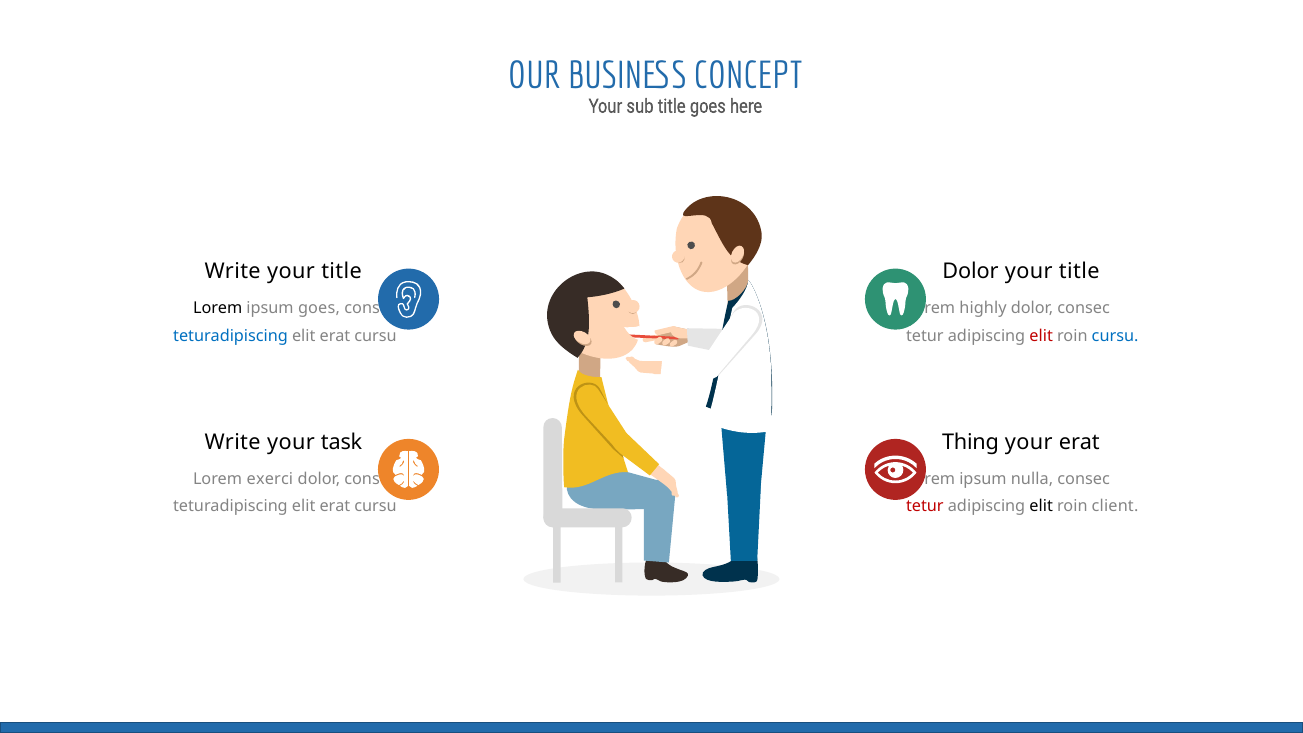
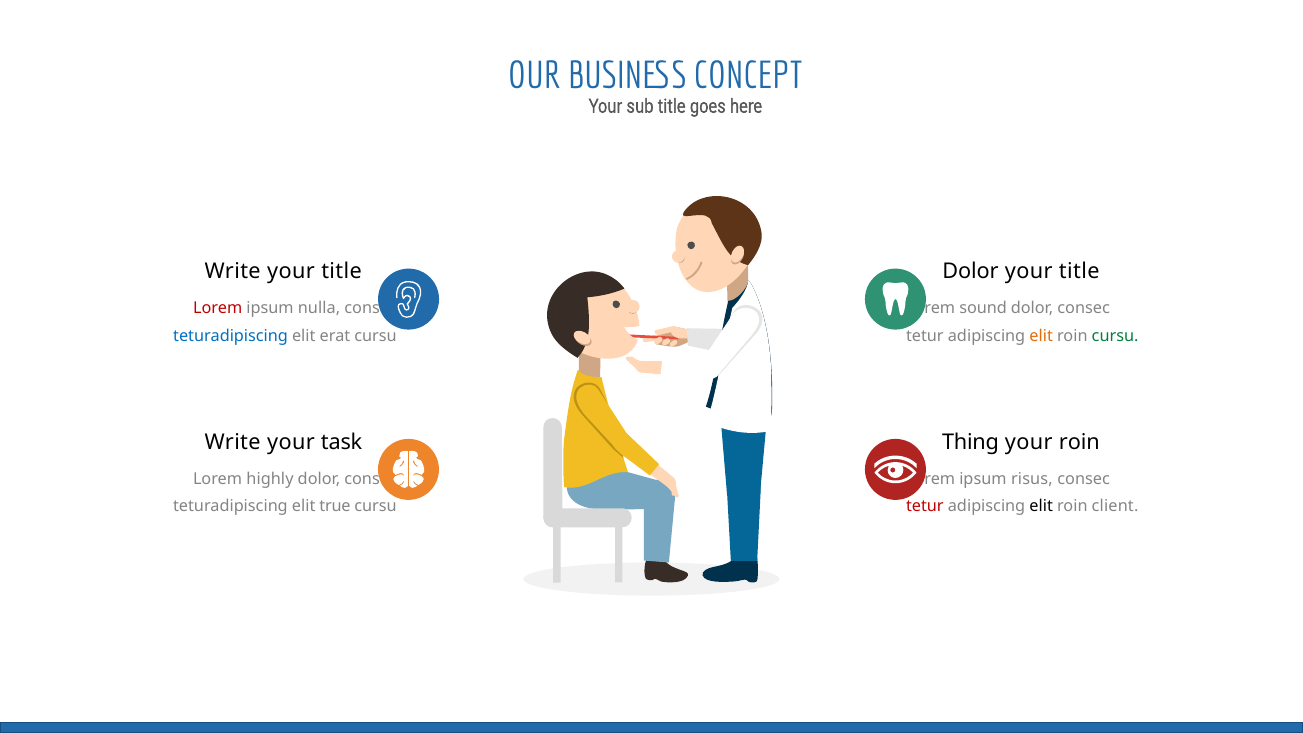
Lorem colour: black -> red (218, 309)
ipsum goes: goes -> nulla (319, 309)
highly: highly -> sound (983, 309)
elit colour: red -> orange (1041, 336)
cursu colour: blue -> green (1115, 336)
your erat: erat -> roin (1079, 442)
exerci: exerci -> highly (270, 479)
nulla: nulla -> risus (1032, 479)
erat: erat -> true (335, 506)
